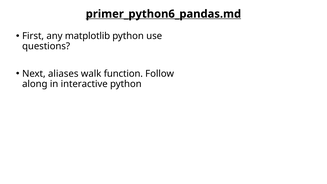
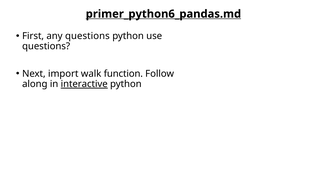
any matplotlib: matplotlib -> questions (87, 36)
aliases: aliases -> import (63, 74)
interactive underline: none -> present (84, 84)
